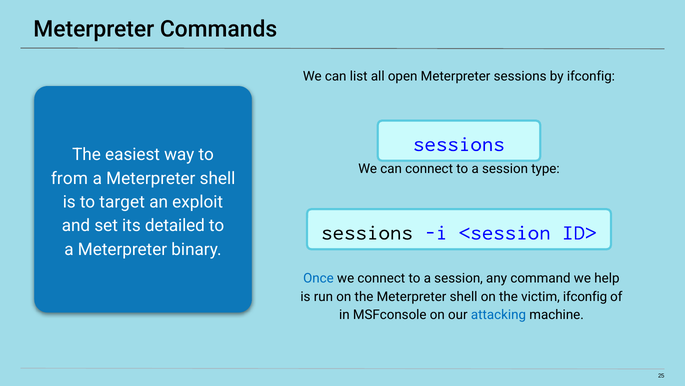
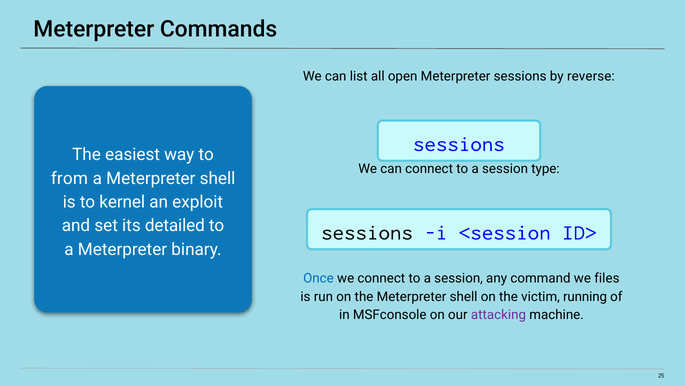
by ifconfig: ifconfig -> reverse (591, 76)
target: target -> kernel (122, 202)
help: help -> files (607, 278)
victim ifconfig: ifconfig -> running (585, 296)
attacking colour: blue -> purple (498, 314)
